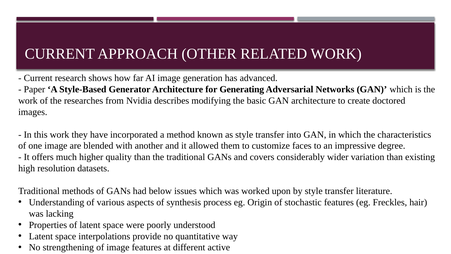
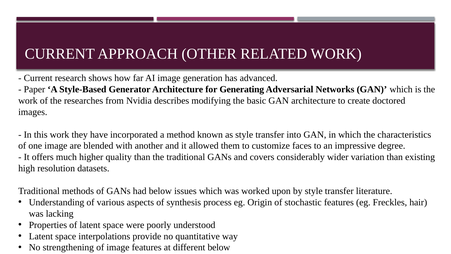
different active: active -> below (219, 247)
